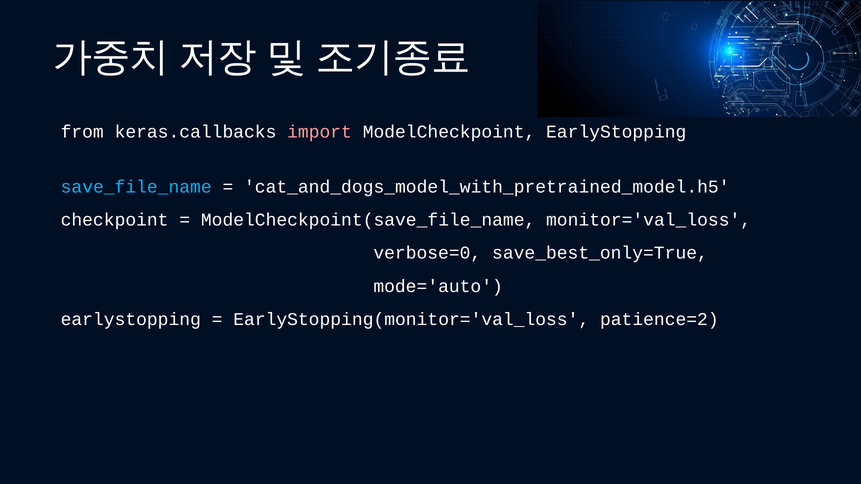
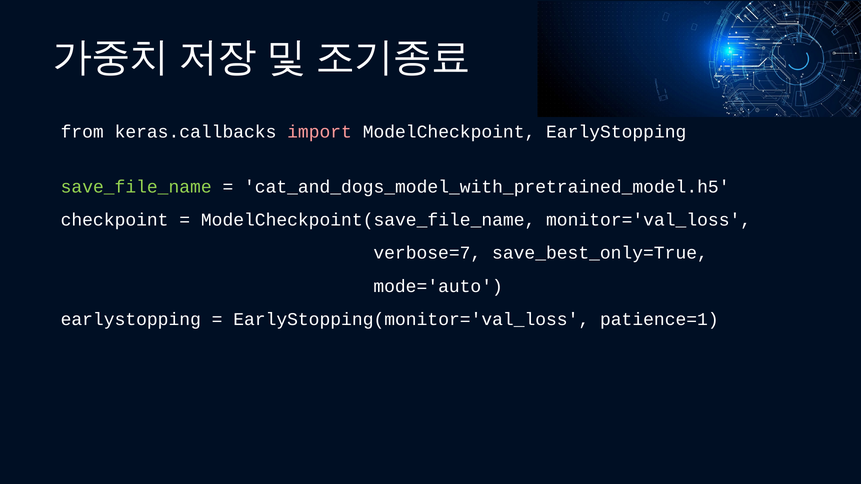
save_file_name colour: light blue -> light green (136, 187)
verbose=0: verbose=0 -> verbose=7 (427, 253)
patience=2: patience=2 -> patience=1 (659, 320)
